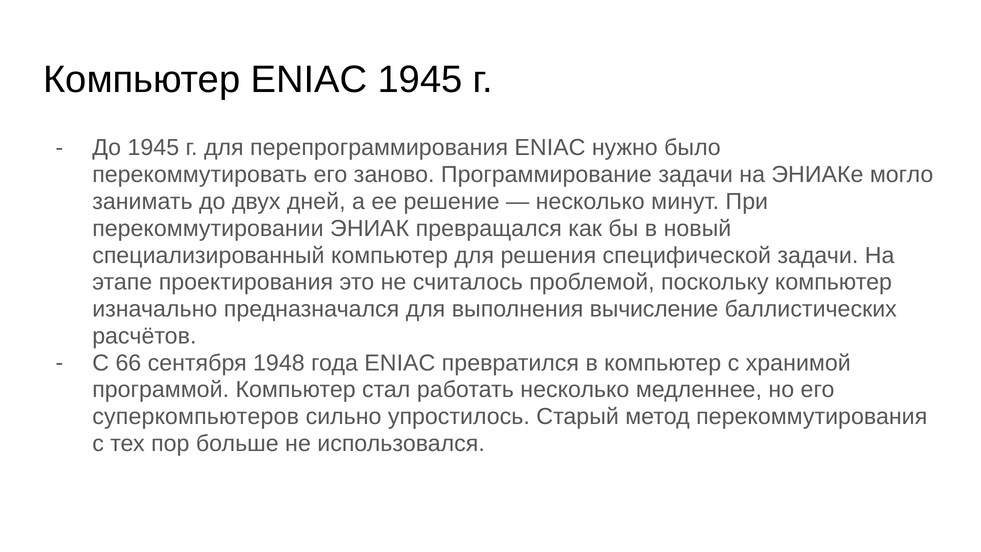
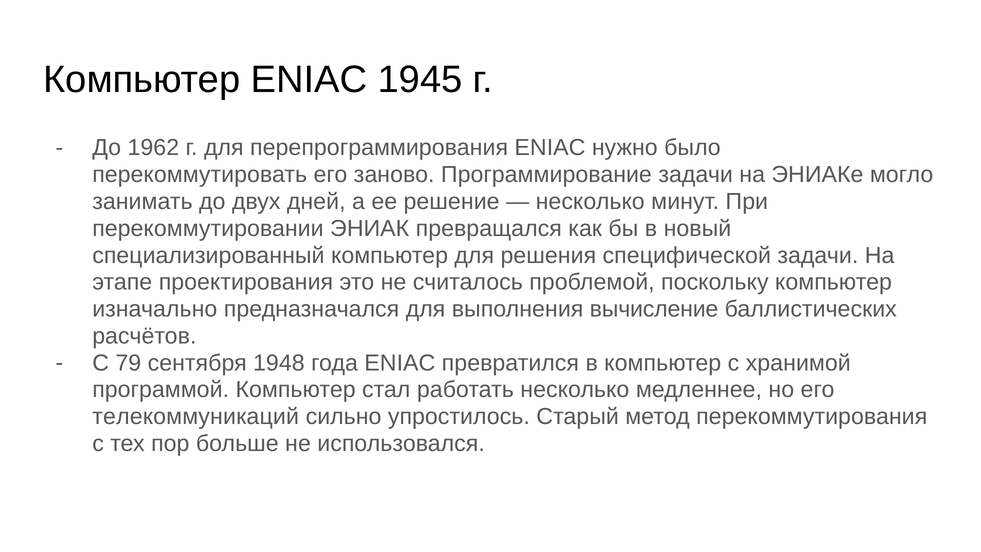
До 1945: 1945 -> 1962 (153, 148)
66: 66 -> 79 (128, 363)
суперкомпьютеров: суперкомпьютеров -> телекоммуникаций (196, 417)
